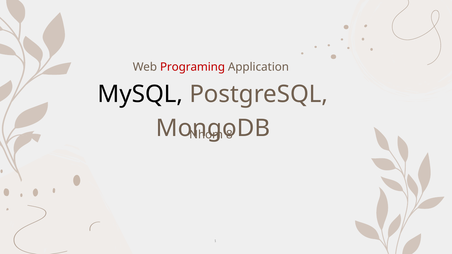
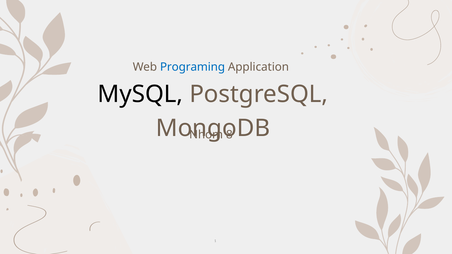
Programing colour: red -> blue (193, 67)
